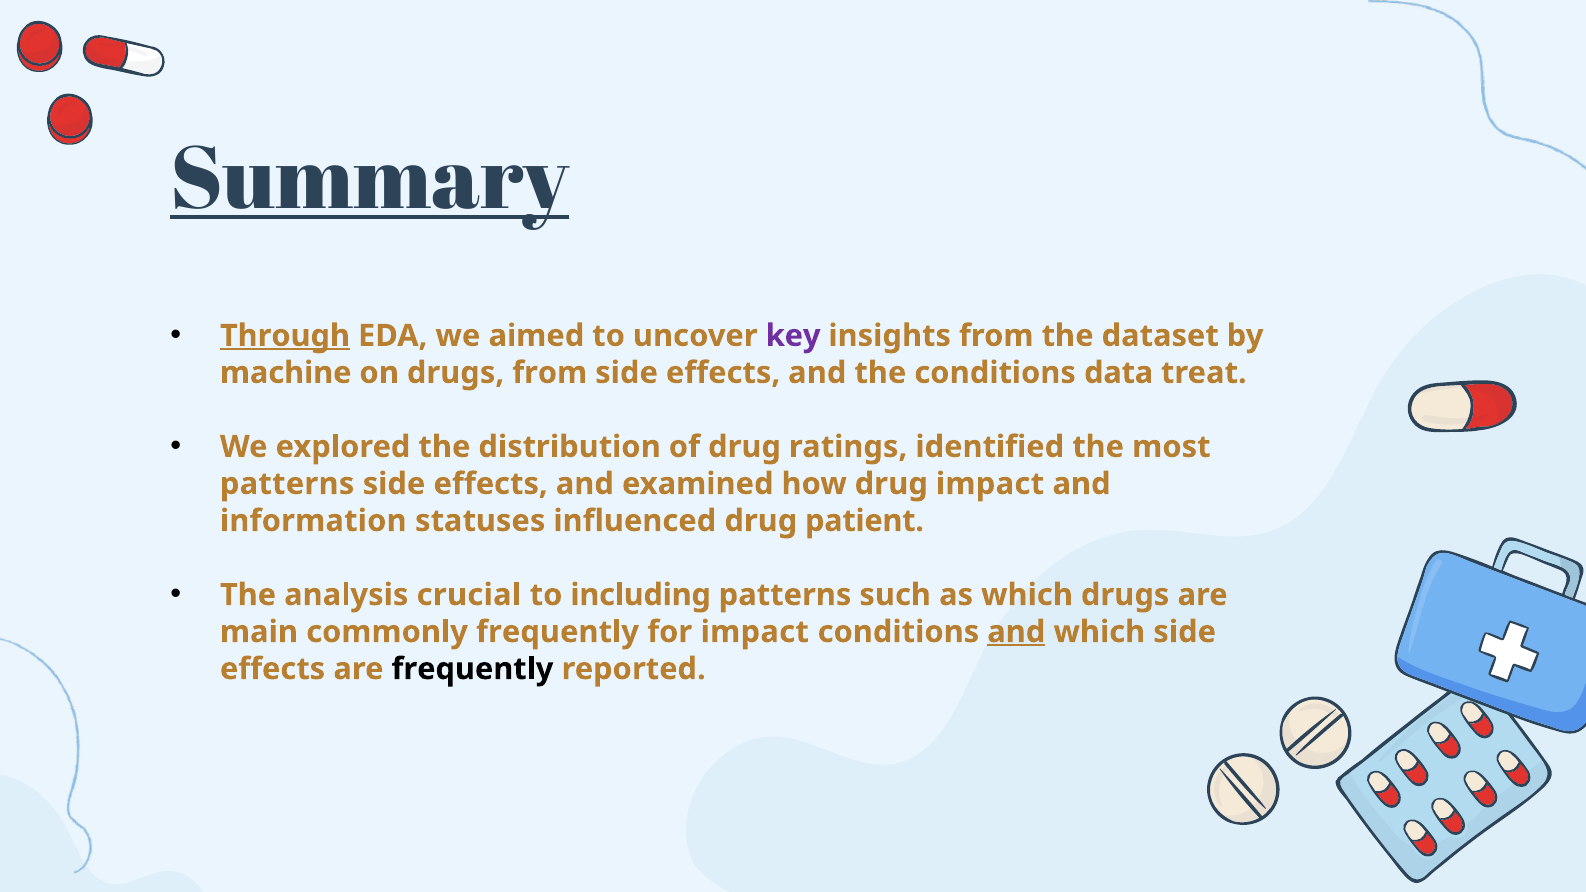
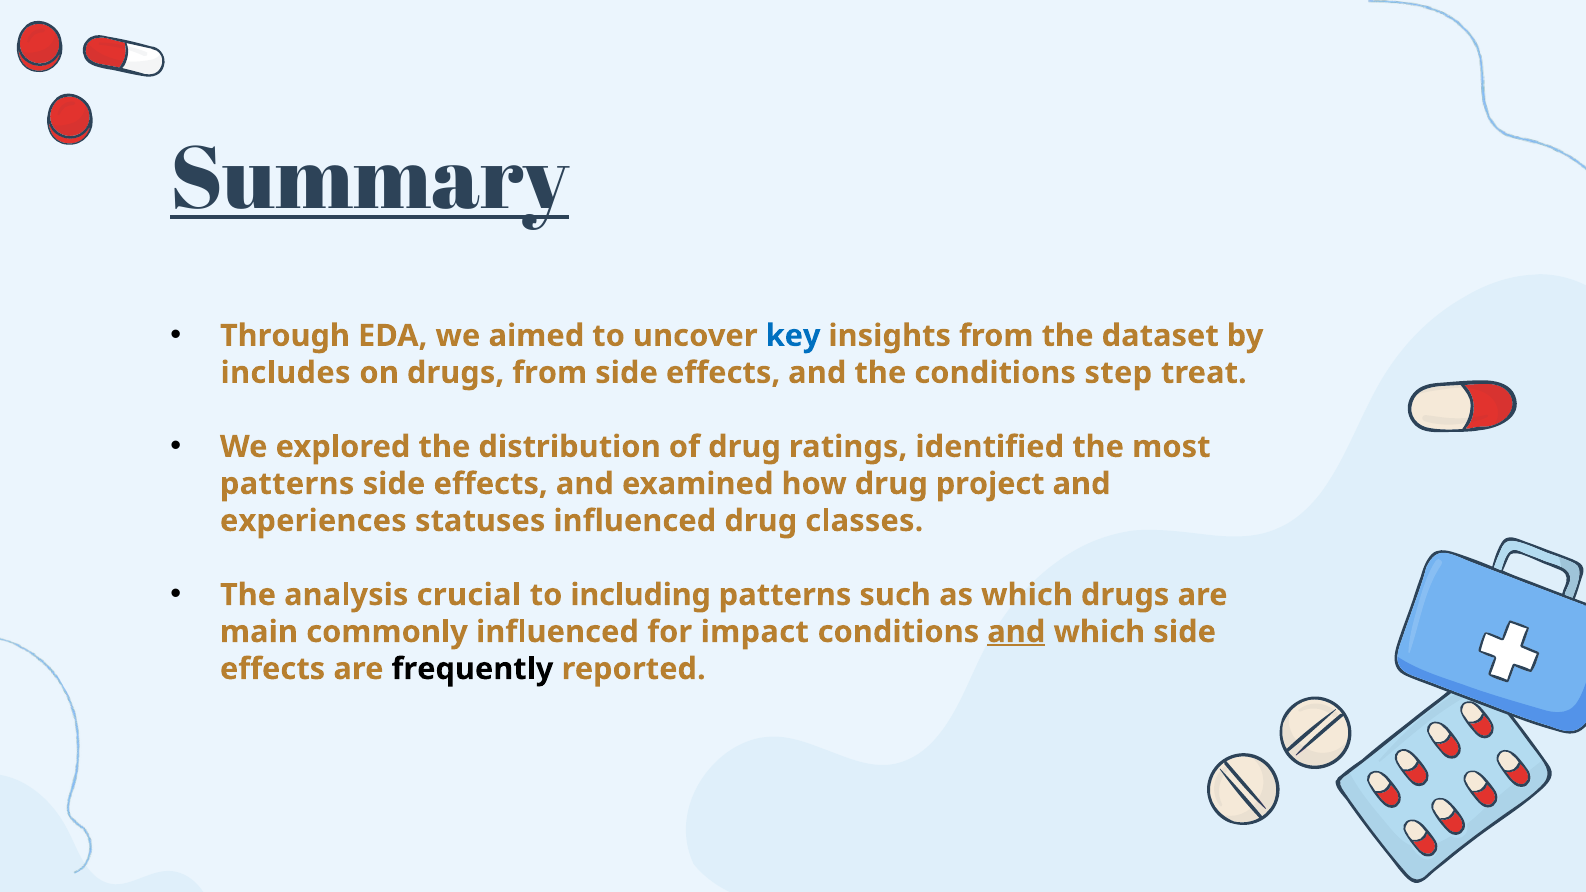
Through underline: present -> none (285, 336)
key colour: purple -> blue (793, 336)
machine: machine -> includes (286, 373)
data: data -> step (1118, 373)
drug impact: impact -> project (990, 484)
information: information -> experiences (313, 521)
patient: patient -> classes (864, 521)
commonly frequently: frequently -> influenced (557, 632)
